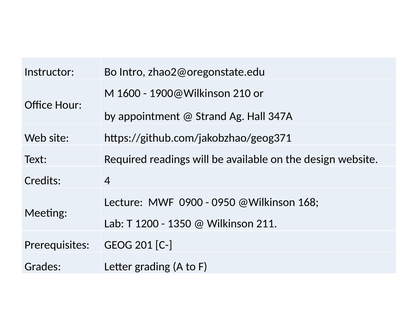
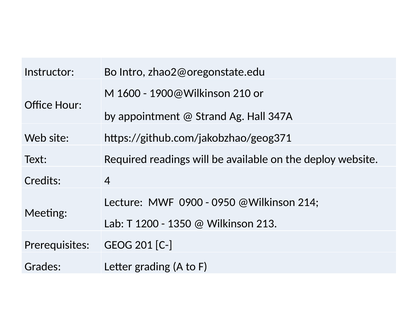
design: design -> deploy (320, 159)
168: 168 -> 214 (308, 202)
211: 211 -> 213 (267, 224)
